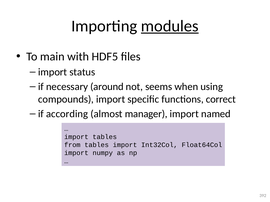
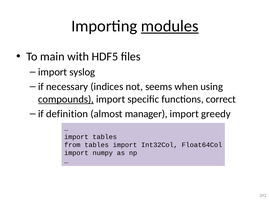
status: status -> syslog (82, 72)
around: around -> indices (107, 87)
compounds underline: none -> present (66, 99)
according: according -> definition (67, 114)
named: named -> greedy (216, 114)
